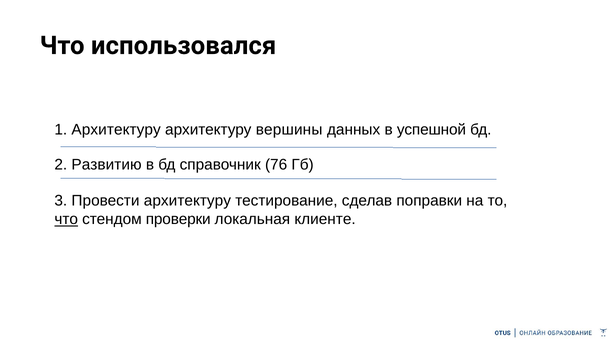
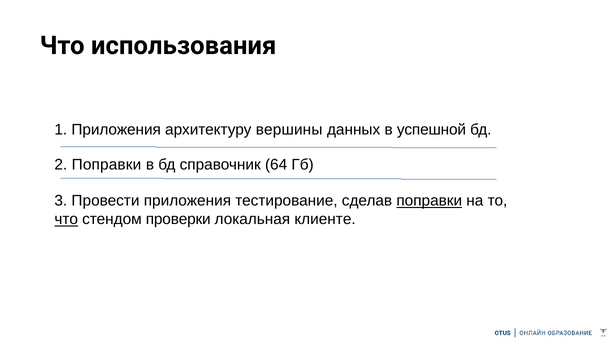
использовался: использовался -> использования (184, 46)
1 Архитектуру: Архитектуру -> Приложения (116, 130)
2 Развитию: Развитию -> Поправки (106, 164)
76: 76 -> 64 (276, 164)
Провести архитектуру: архитектуру -> приложения (187, 201)
поправки underline: none -> present (429, 201)
